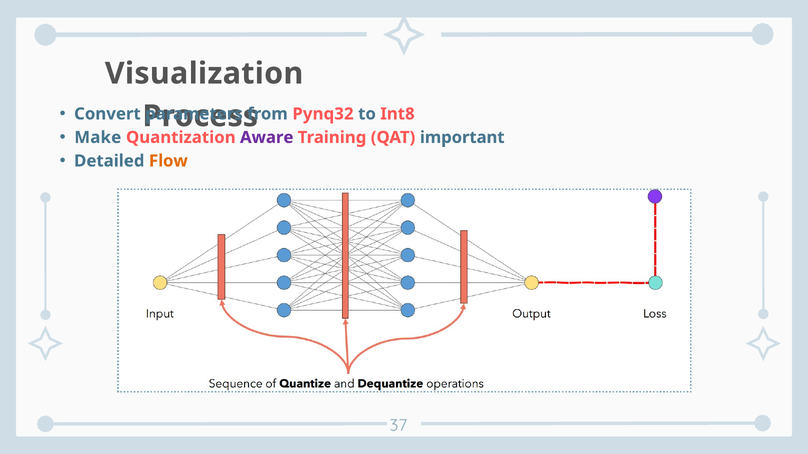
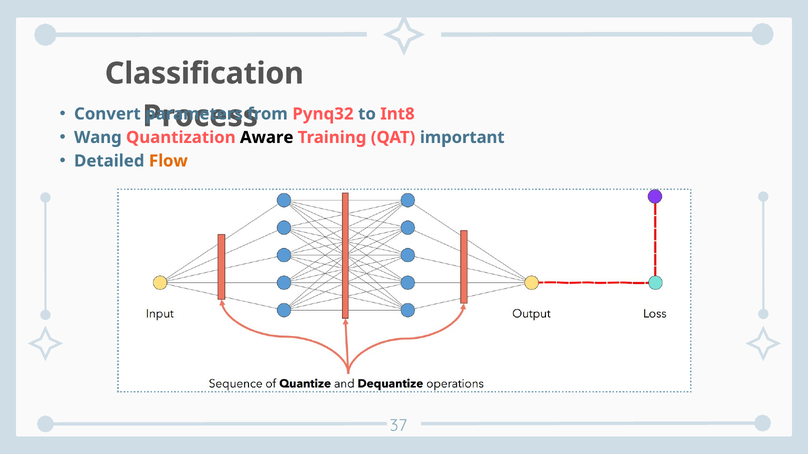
Visualization: Visualization -> Classification (204, 74)
Make: Make -> Wang (98, 138)
Aware colour: purple -> black (267, 138)
